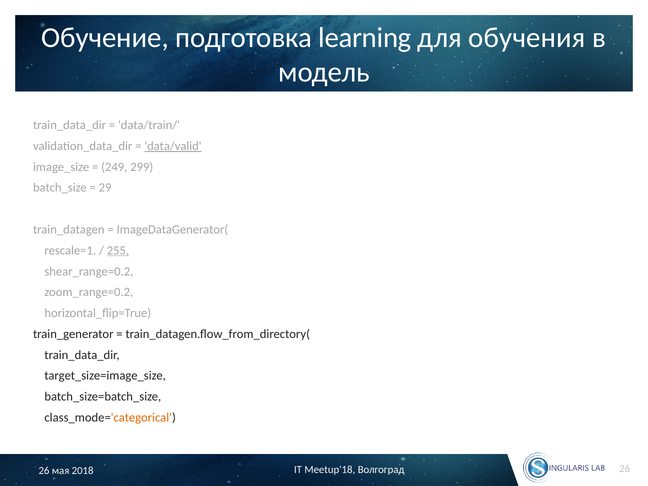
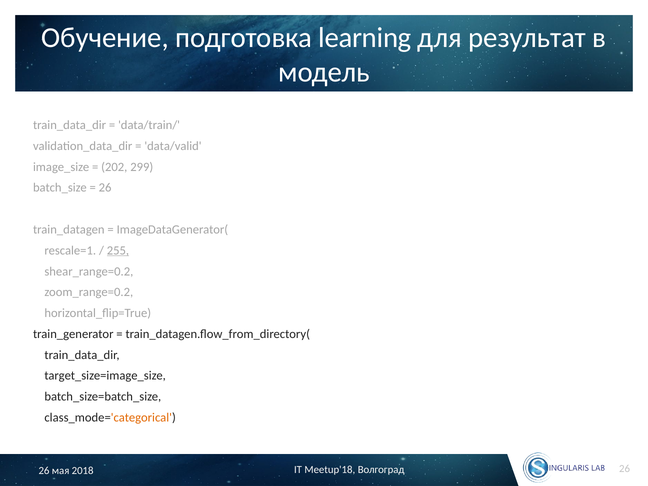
обучения: обучения -> результат (527, 38)
data/valid underline: present -> none (173, 146)
249: 249 -> 202 (114, 167)
29: 29 -> 26 (105, 188)
